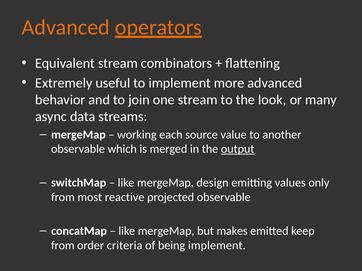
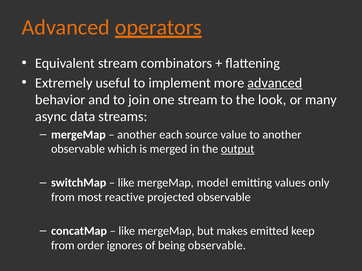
advanced underline: none -> present (275, 83)
working: working -> another (137, 135)
design: design -> model (212, 183)
criteria: criteria -> ignores (125, 246)
being implement: implement -> observable (217, 246)
